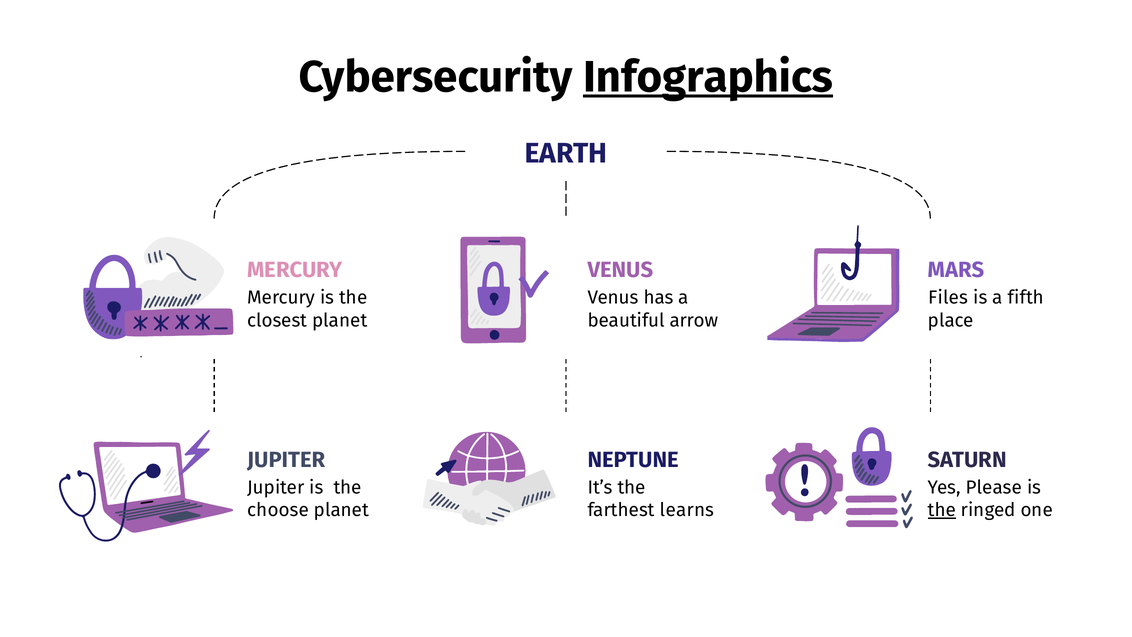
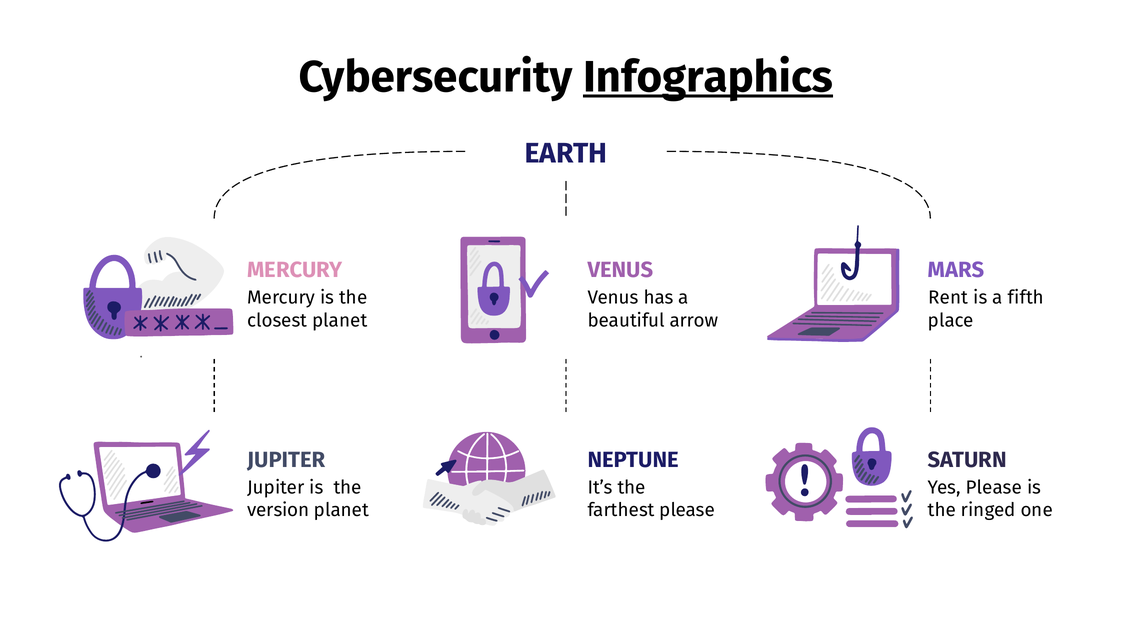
Files: Files -> Rent (948, 298)
choose: choose -> version (278, 510)
farthest learns: learns -> please (687, 510)
the underline: present -> none (942, 510)
